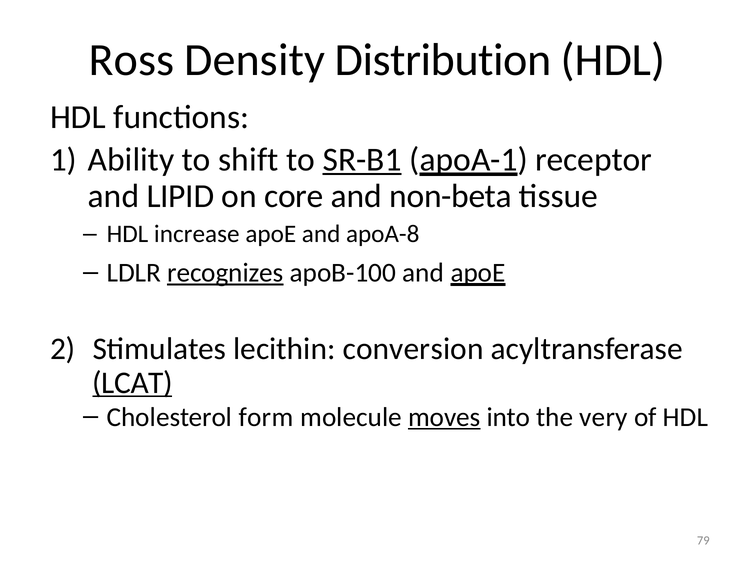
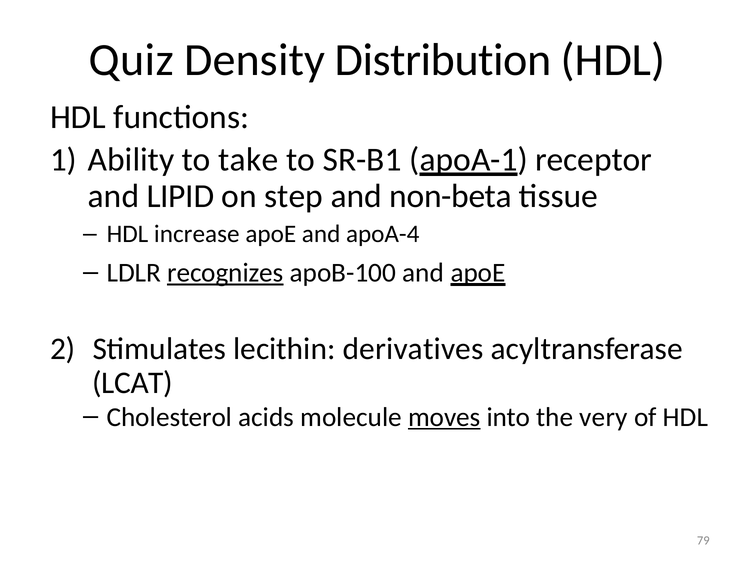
Ross: Ross -> Quiz (131, 60)
shift: shift -> take (248, 160)
SR-B1 underline: present -> none (362, 160)
core: core -> step (294, 196)
apoA-8: apoA-8 -> apoA-4 (383, 234)
conversion: conversion -> derivatives (413, 349)
LCAT underline: present -> none (133, 383)
form: form -> acids (266, 417)
